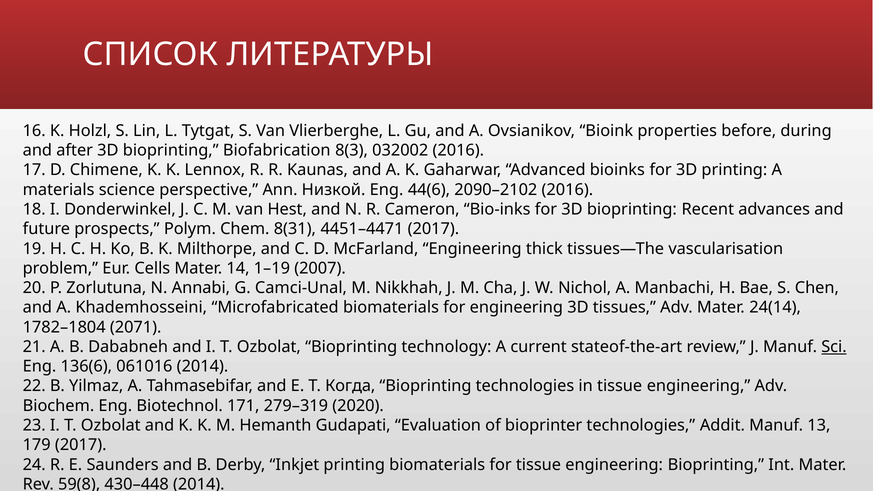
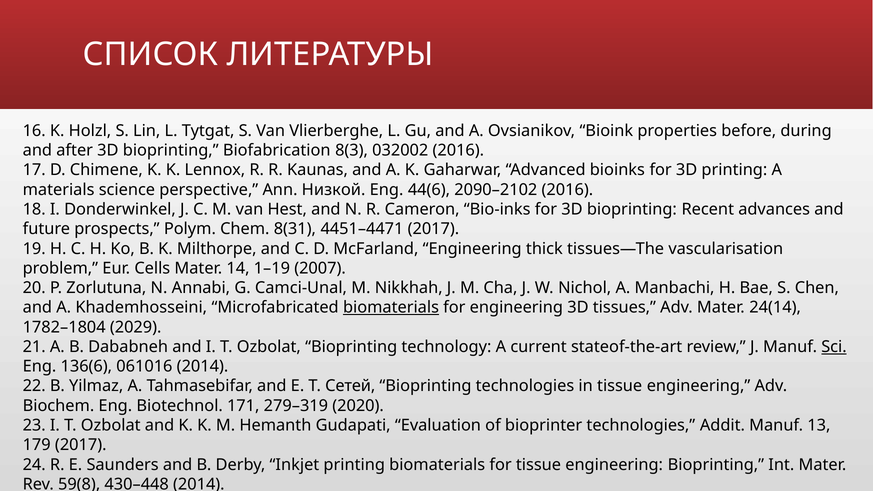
biomaterials underline: none -> present (391, 308)
2071: 2071 -> 2029 (136, 327)
Когда: Когда -> Сетей (350, 386)
